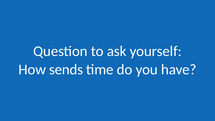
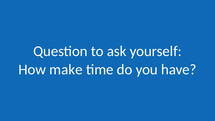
sends: sends -> make (66, 69)
